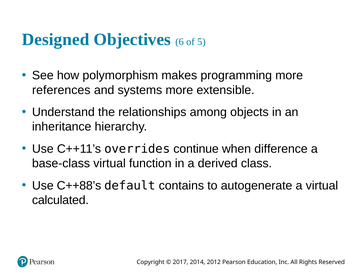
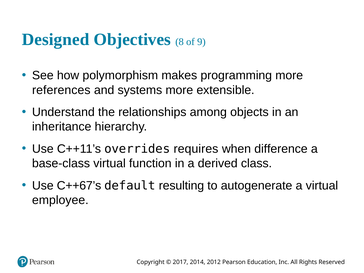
6: 6 -> 8 (180, 42)
5: 5 -> 9 (201, 42)
continue: continue -> requires (196, 149)
C++88’s: C++88’s -> C++67’s (79, 186)
contains: contains -> resulting (181, 186)
calculated: calculated -> employee (60, 200)
